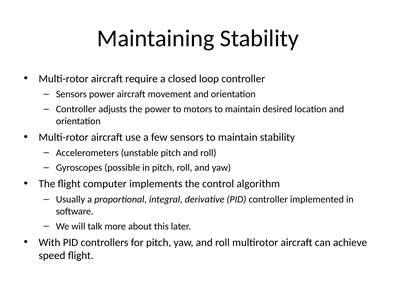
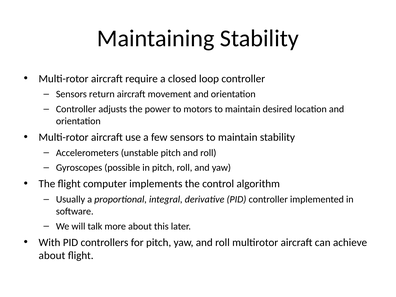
Sensors power: power -> return (102, 94)
speed: speed -> about (52, 256)
